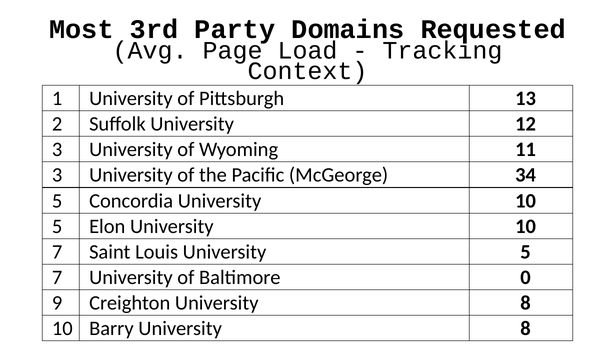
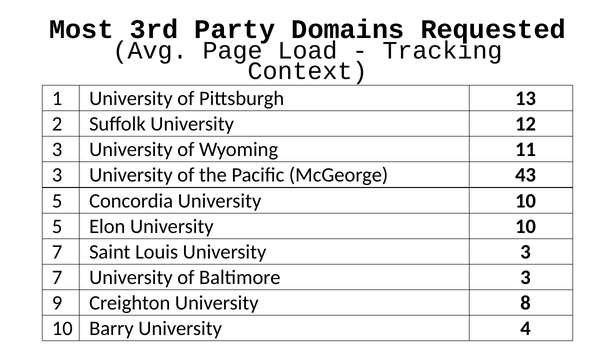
34: 34 -> 43 (526, 175)
University 5: 5 -> 3 (526, 252)
Baltimore 0: 0 -> 3 (526, 277)
Barry University 8: 8 -> 4 (526, 328)
